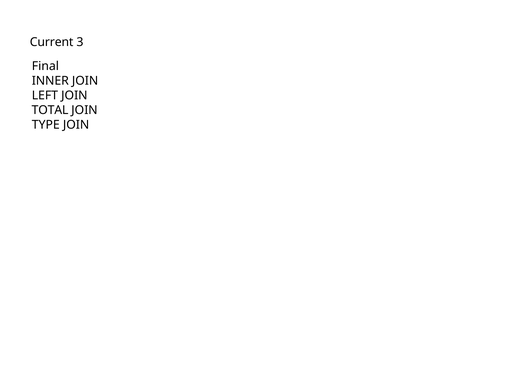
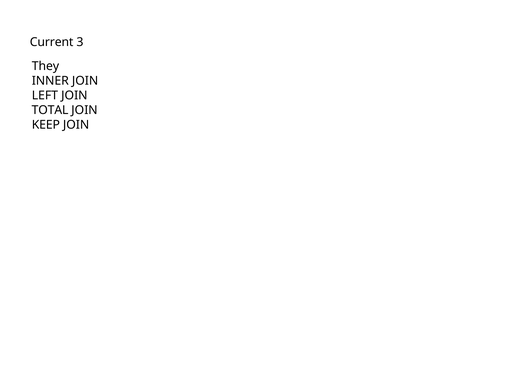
Final: Final -> They (45, 66)
TYPE: TYPE -> KEEP (46, 125)
